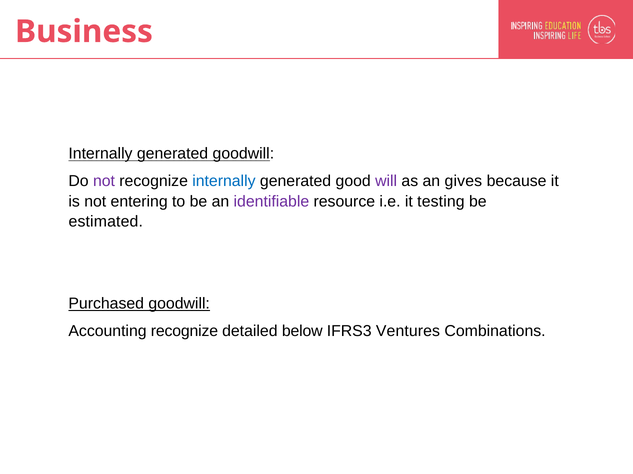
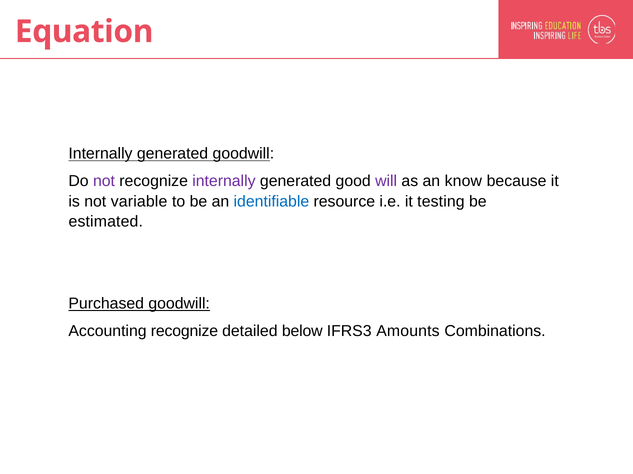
Business: Business -> Equation (84, 32)
internally colour: blue -> purple (224, 181)
gives: gives -> know (463, 181)
entering: entering -> variable (139, 202)
identifiable colour: purple -> blue (271, 202)
Ventures: Ventures -> Amounts (408, 331)
